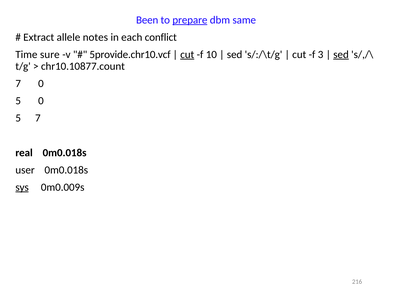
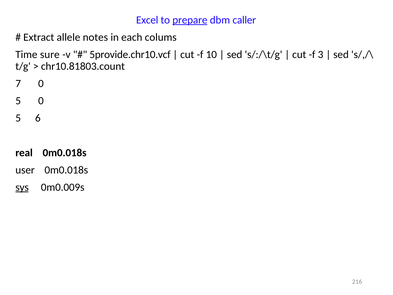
Been: Been -> Excel (147, 20)
same: same -> caller (244, 20)
conflict: conflict -> colums (161, 37)
cut underline: present -> none (187, 54)
sed underline: present -> none (341, 54)
chr10.10877.count: chr10.10877.count -> chr10.81803.count (83, 66)
5 7: 7 -> 6 (38, 118)
